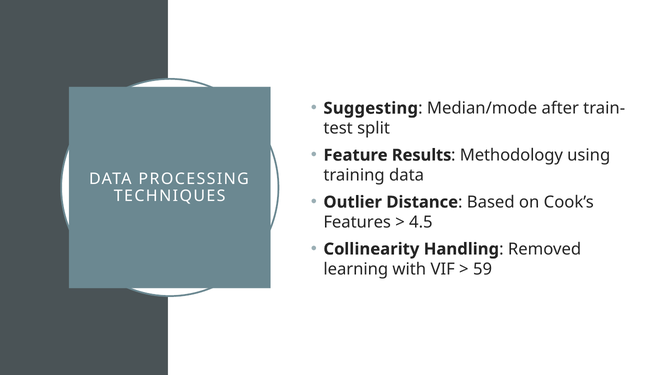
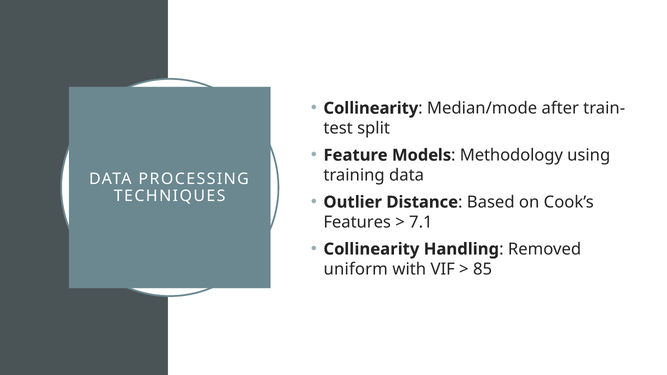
Suggesting: Suggesting -> Collinearity (371, 108)
Results: Results -> Models (422, 155)
4.5: 4.5 -> 7.1 (421, 222)
learning: learning -> uniform (356, 269)
59: 59 -> 85 (483, 269)
